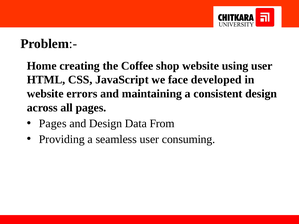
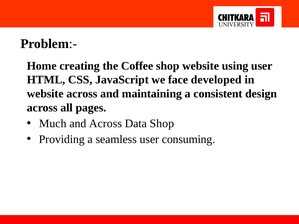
website errors: errors -> across (82, 94)
Pages: Pages -> Much (53, 124)
and Design: Design -> Across (106, 124)
Data From: From -> Shop (162, 124)
